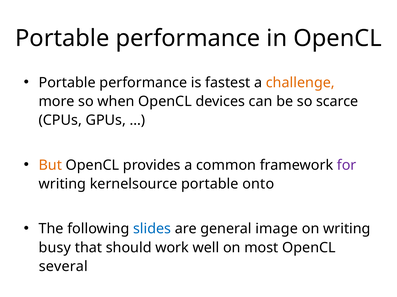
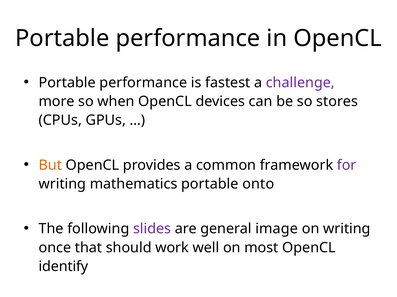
challenge colour: orange -> purple (300, 83)
scarce: scarce -> stores (337, 102)
kernelsource: kernelsource -> mathematics (134, 184)
slides colour: blue -> purple (152, 229)
busy: busy -> once (55, 248)
several: several -> identify (63, 267)
